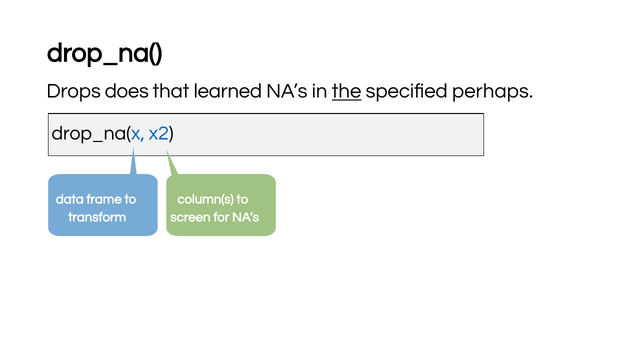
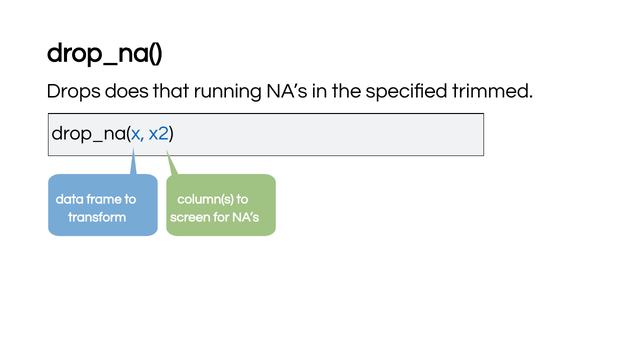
learned: learned -> running (228, 91)
the underline: present -> none (347, 91)
perhaps: perhaps -> trimmed (493, 91)
